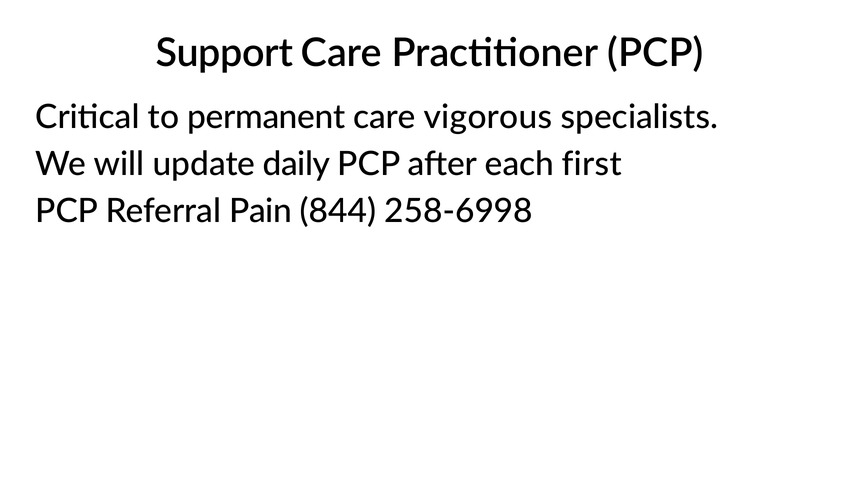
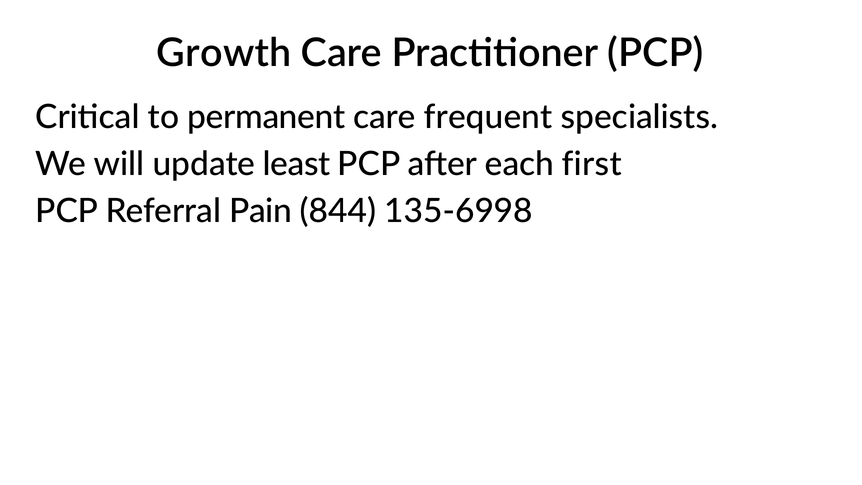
Support: Support -> Growth (224, 53)
vigorous: vigorous -> frequent (488, 117)
daily: daily -> least (296, 164)
258-6998: 258-6998 -> 135-6998 (459, 211)
